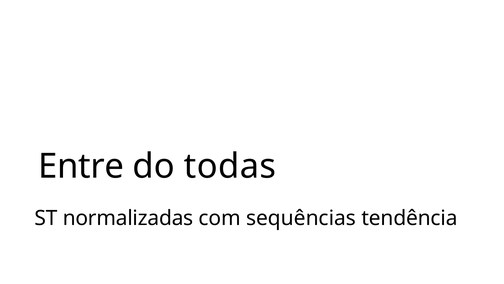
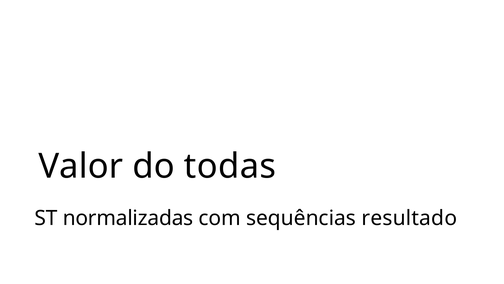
Entre: Entre -> Valor (81, 166)
tendência: tendência -> resultado (409, 218)
